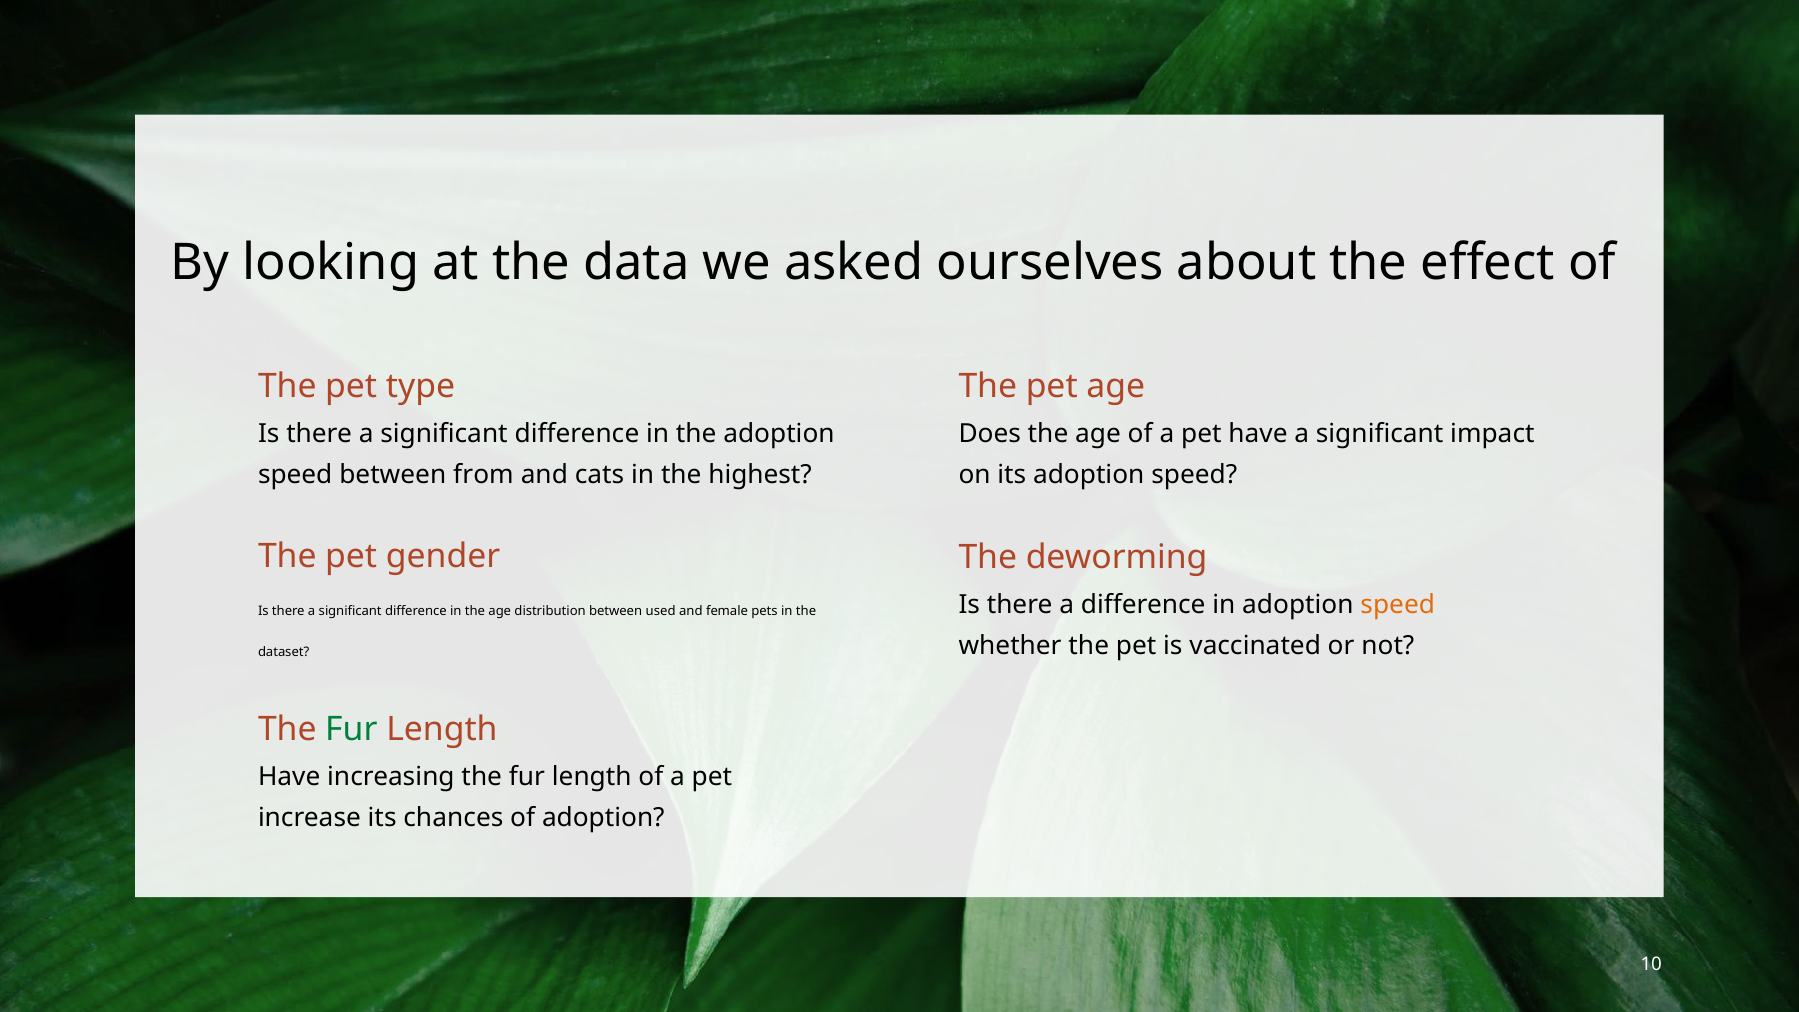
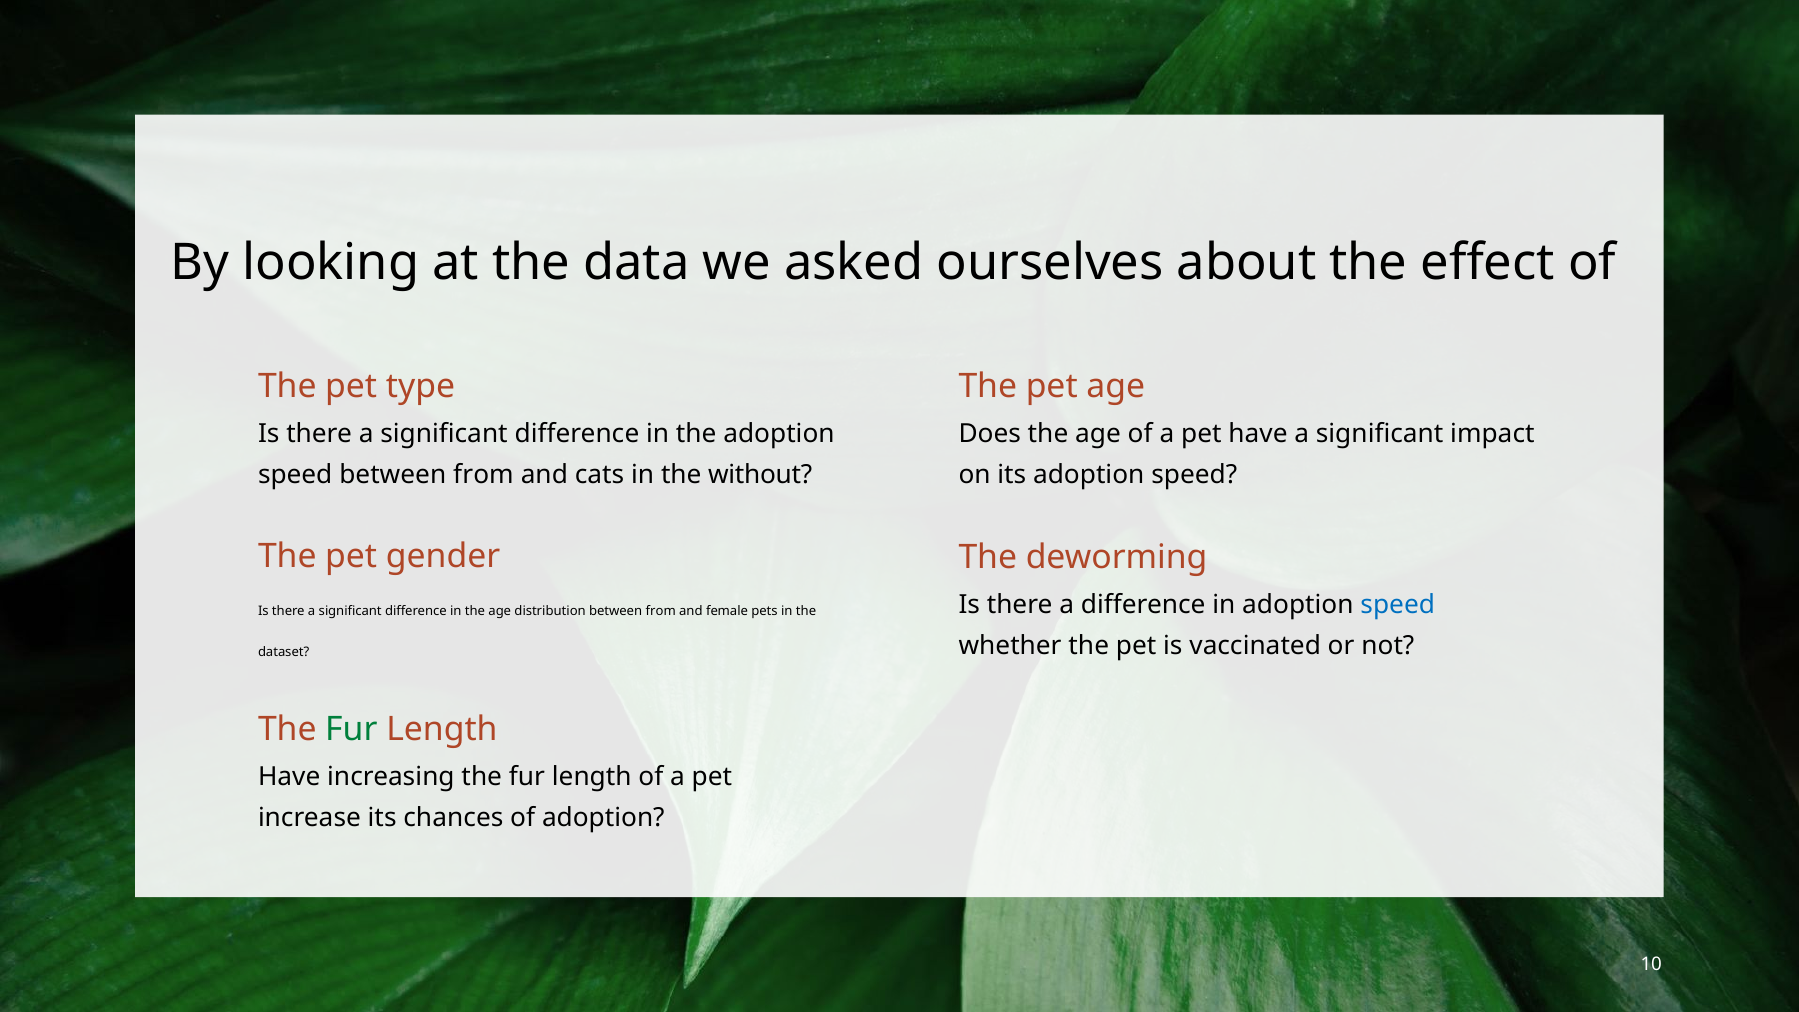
highest: highest -> without (760, 475)
speed colour: orange -> blue (1398, 604)
distribution between used: used -> from (661, 611)
